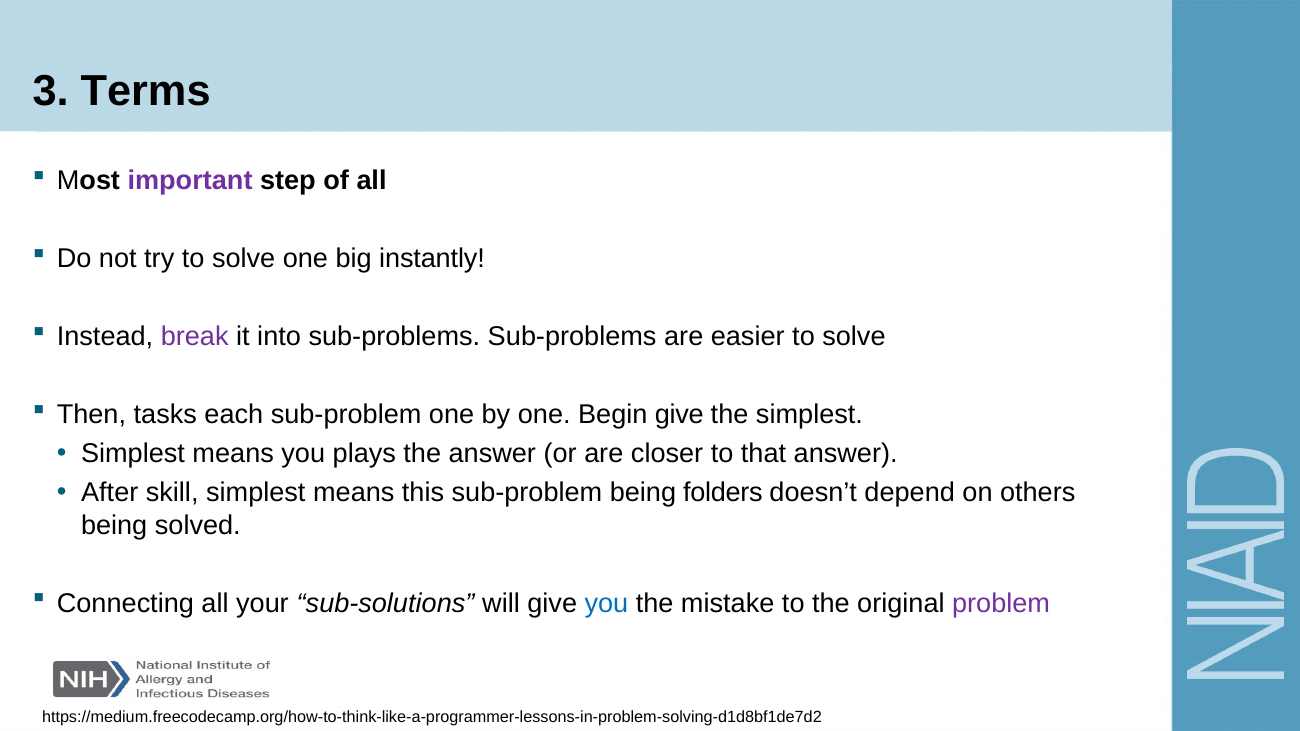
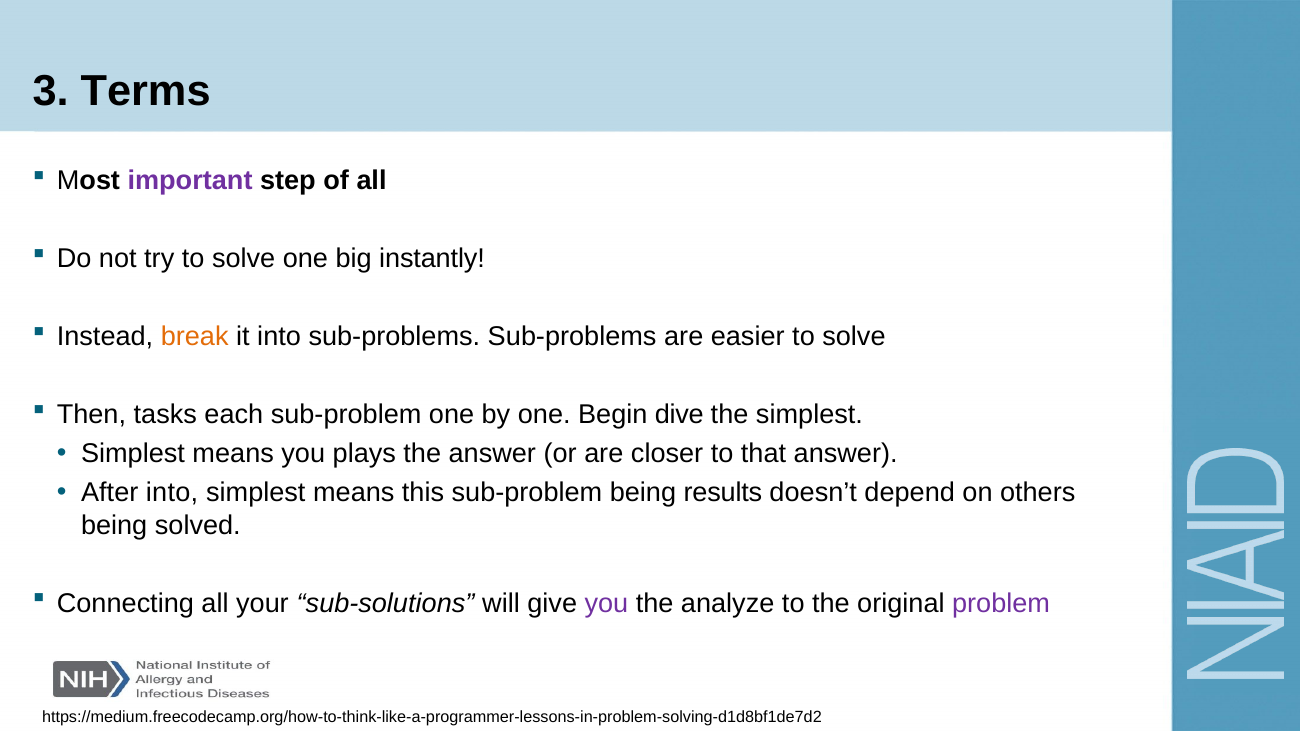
break colour: purple -> orange (195, 337)
Begin give: give -> dive (679, 415)
After skill: skill -> into (172, 493)
folders: folders -> results (723, 493)
you colour: blue -> purple (606, 603)
mistake: mistake -> analyze (728, 603)
